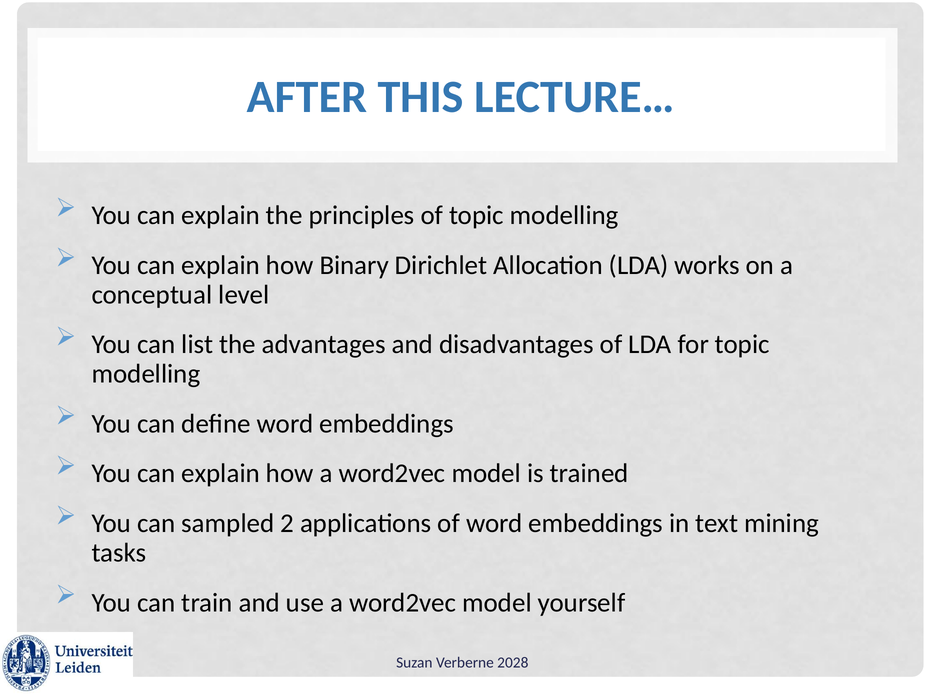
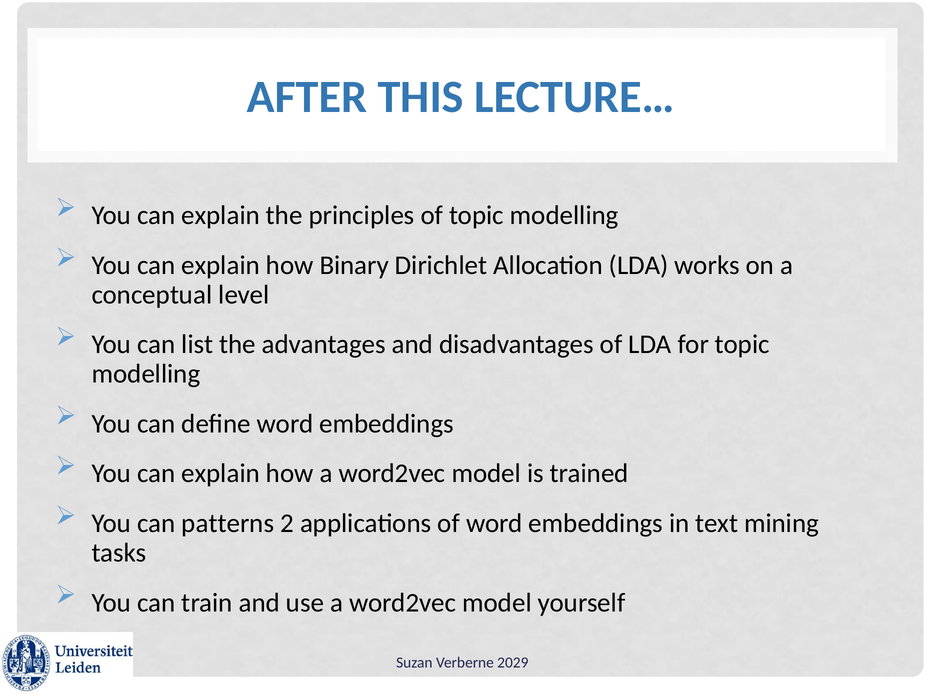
sampled: sampled -> patterns (228, 523)
2028: 2028 -> 2029 (513, 662)
